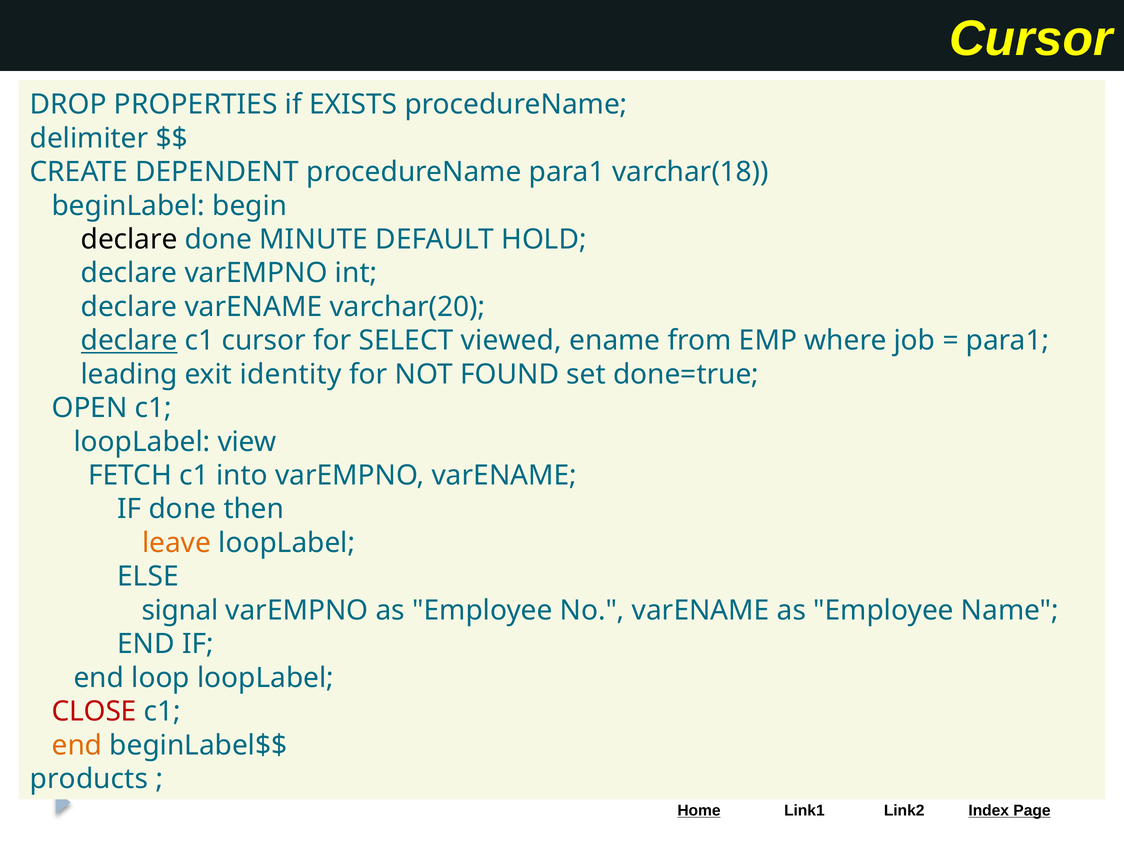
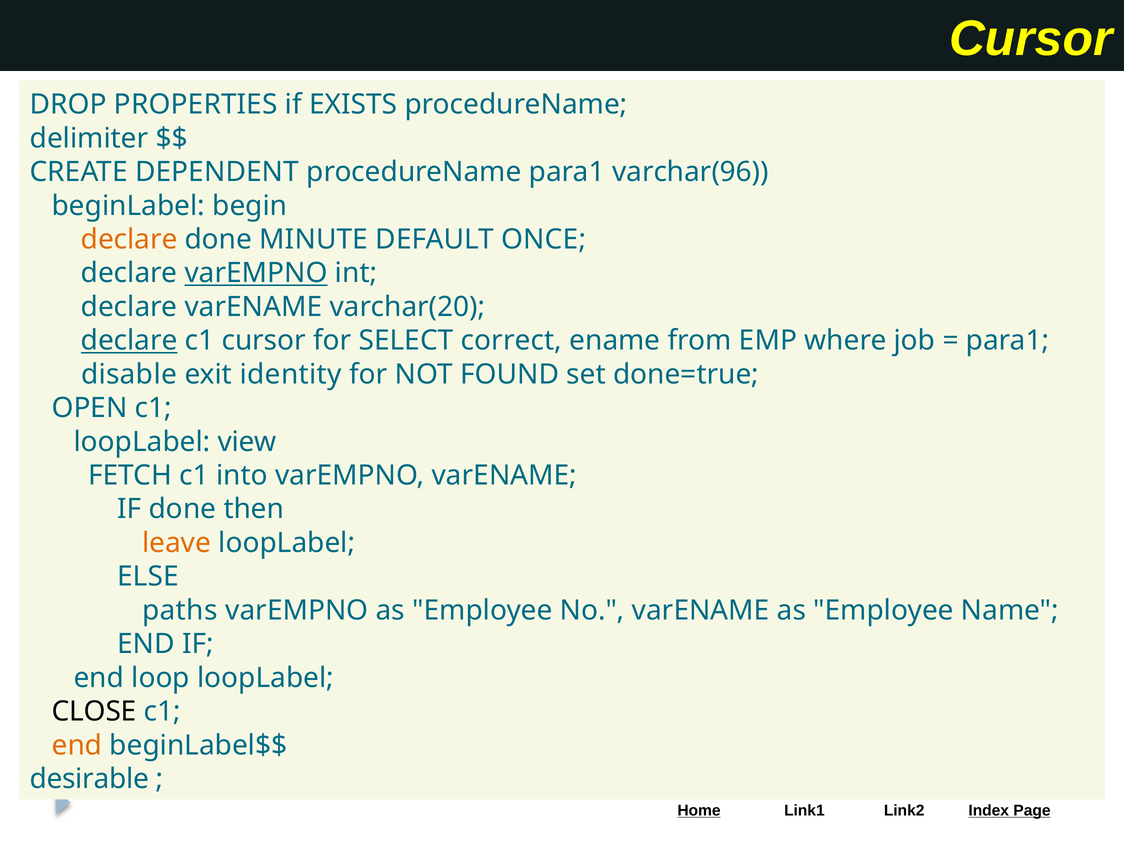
varchar(18: varchar(18 -> varchar(96 (690, 172)
declare colour: black -> orange (129, 239)
HOLD: HOLD -> ONCE (544, 239)
varEMPNO underline: none -> present (256, 273)
viewed: viewed -> correct (511, 341)
leading: leading -> disable (129, 374)
signal: signal -> paths (180, 610)
CLOSE colour: red -> black (94, 712)
products: products -> desirable (89, 779)
